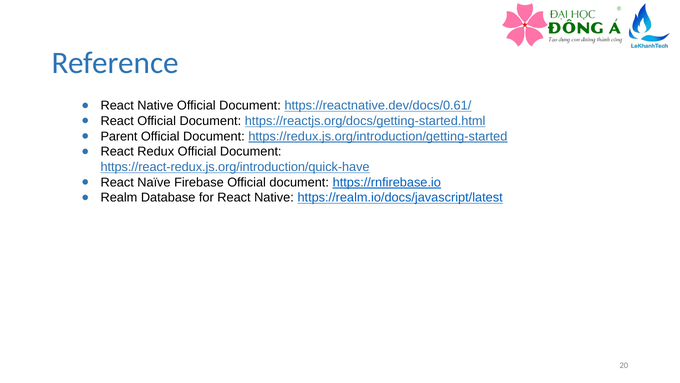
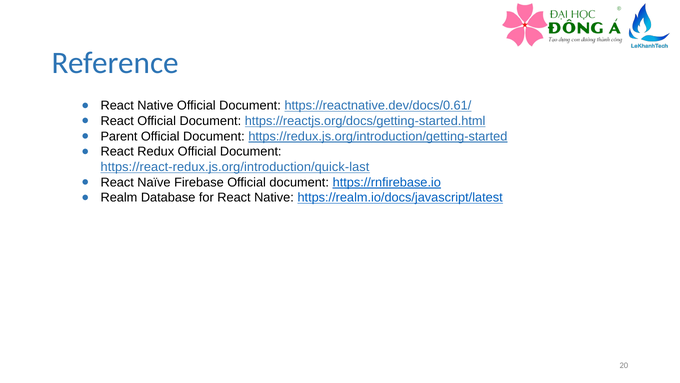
https://react-redux.js.org/introduction/quick-have: https://react-redux.js.org/introduction/quick-have -> https://react-redux.js.org/introduction/quick-last (235, 167)
